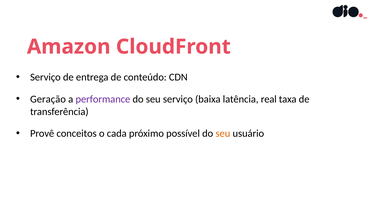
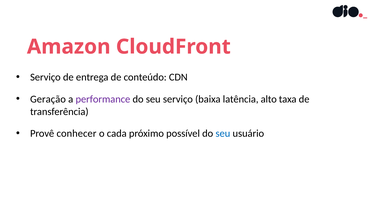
real: real -> alto (269, 99)
conceitos: conceitos -> conhecer (77, 133)
seu colour: orange -> blue (223, 133)
